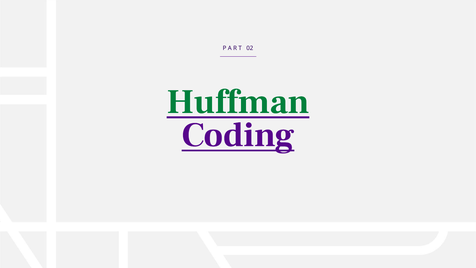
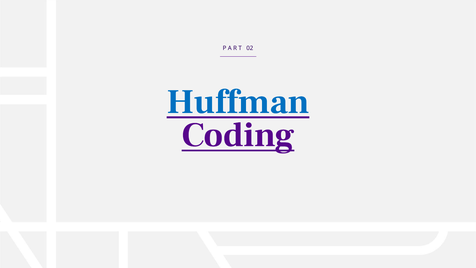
Huffman colour: green -> blue (238, 101)
